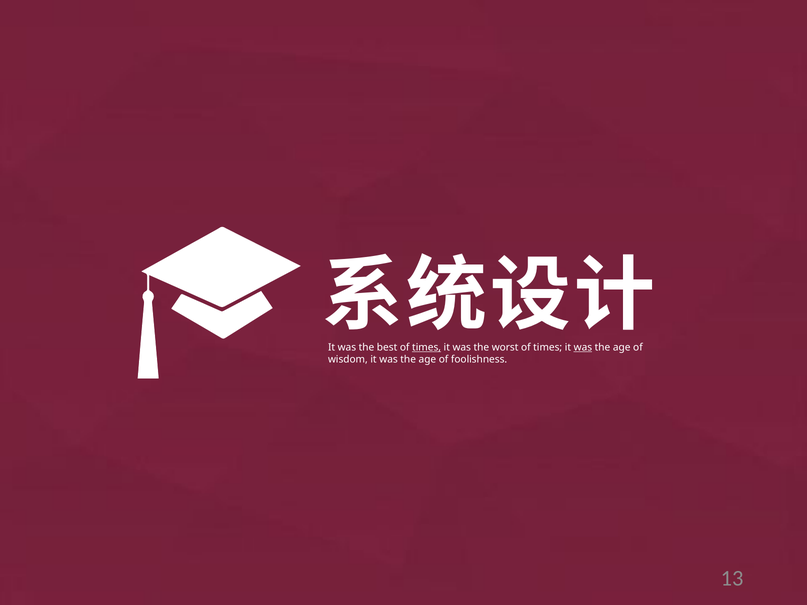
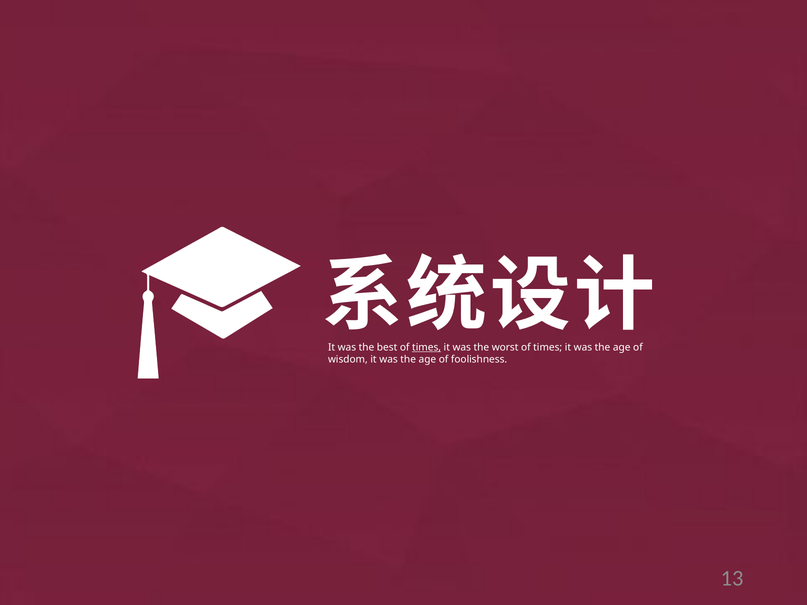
was underline: present -> none (583, 348)
